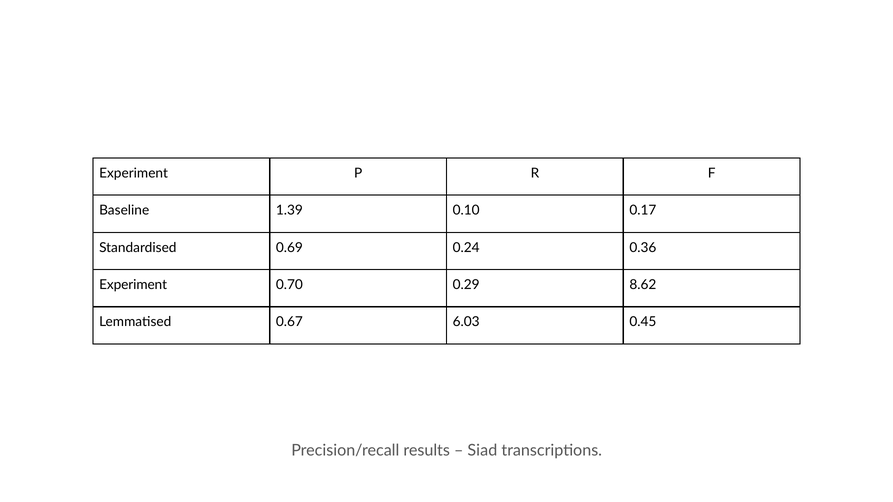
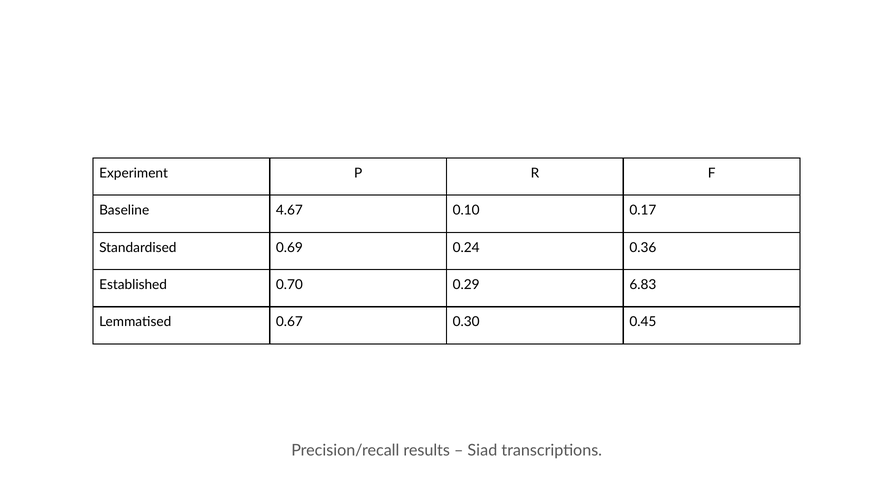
1.39: 1.39 -> 4.67 (289, 211)
Experiment: Experiment -> Established (133, 285)
8.62: 8.62 -> 6.83 (643, 285)
6.03: 6.03 -> 0.30 (466, 322)
